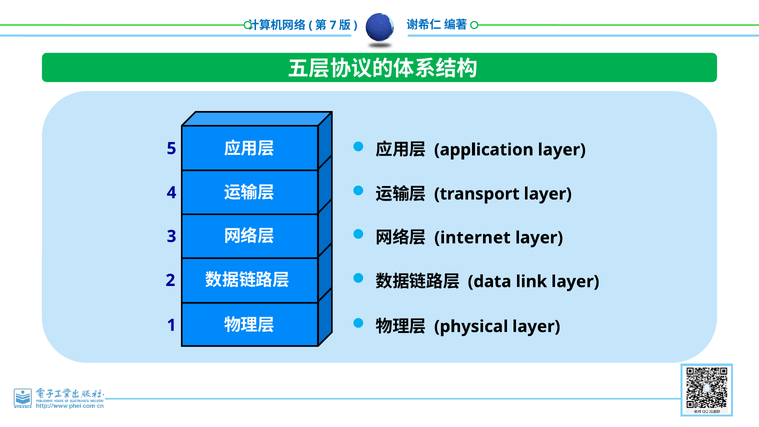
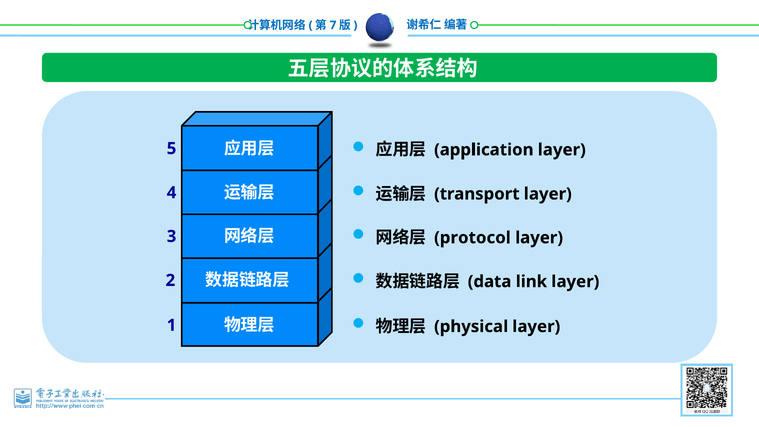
internet: internet -> protocol (472, 238)
